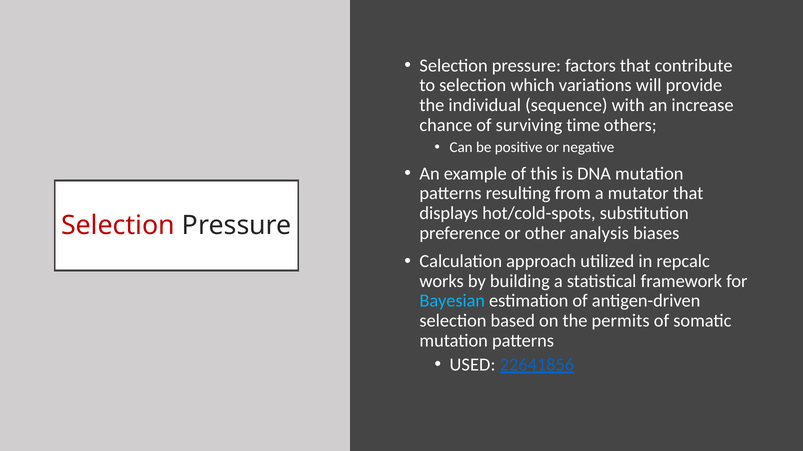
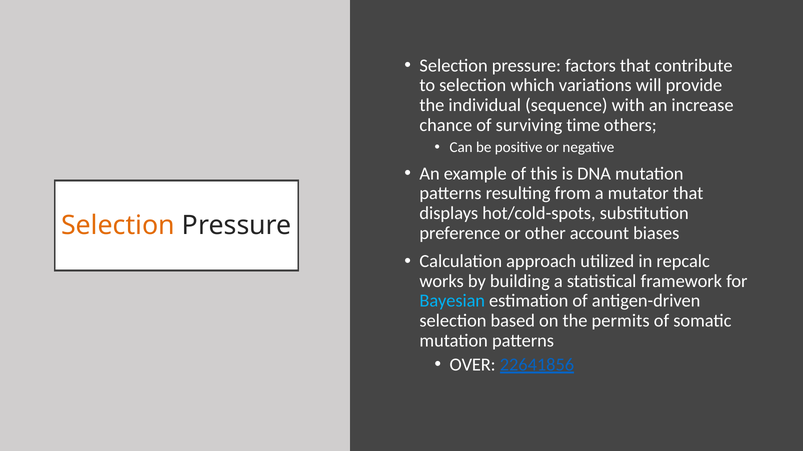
Selection colour: red -> orange (118, 226)
analysis: analysis -> account (599, 233)
USED: USED -> OVER (473, 365)
